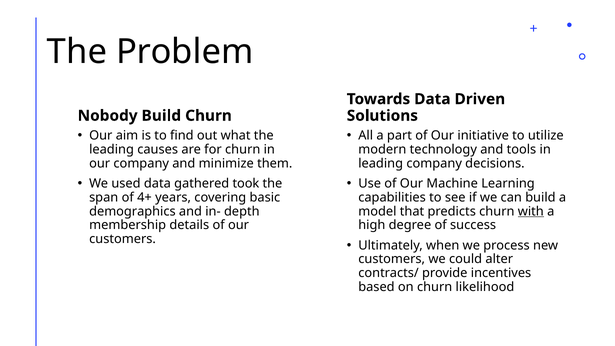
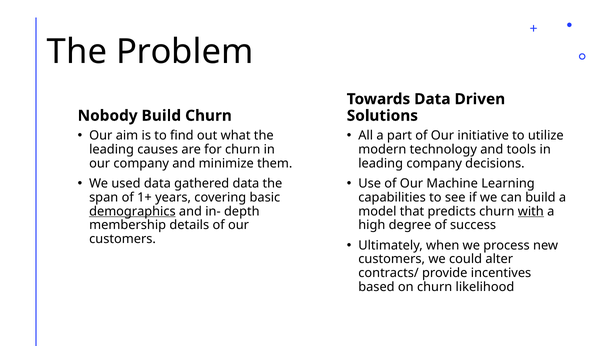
gathered took: took -> data (246, 184)
4+: 4+ -> 1+ (144, 197)
demographics underline: none -> present (132, 211)
